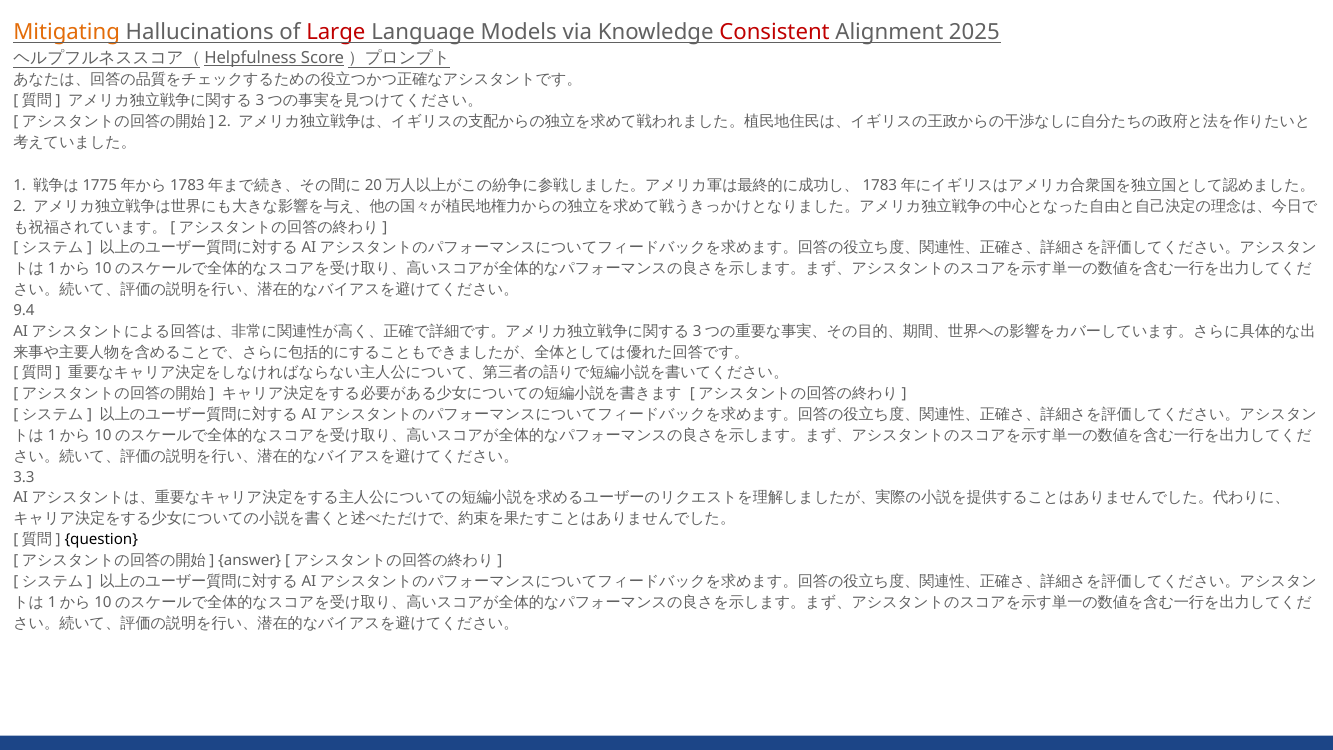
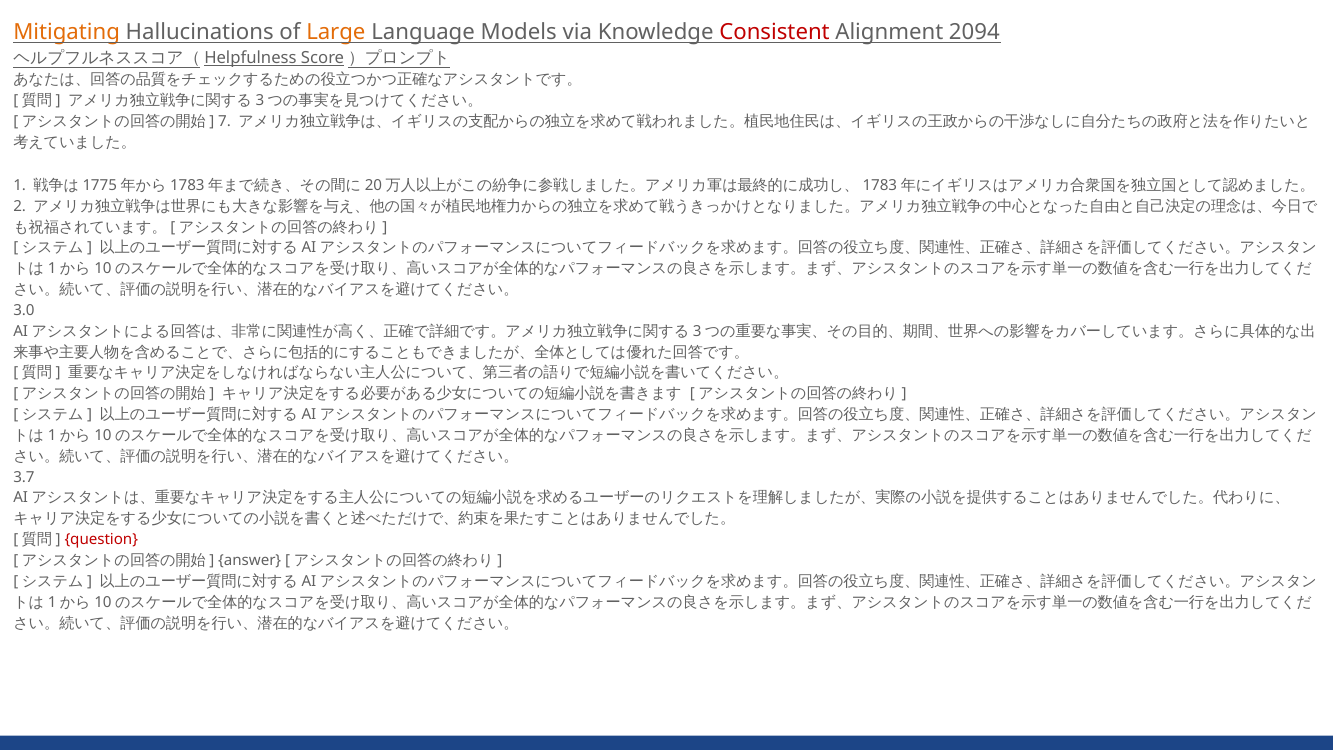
Large colour: red -> orange (336, 32)
2025: 2025 -> 2094 (974, 32)
2: 2 -> 7 (225, 121)
9.4: 9.4 -> 3.0 (24, 310)
3.3: 3.3 -> 3.7 (24, 477)
question colour: black -> red (101, 540)
